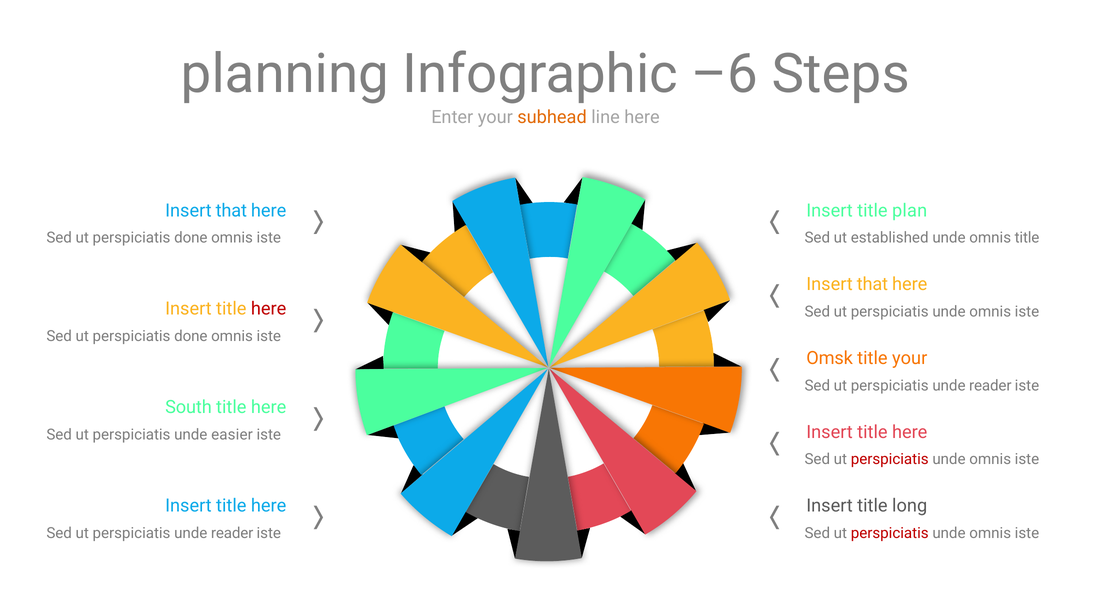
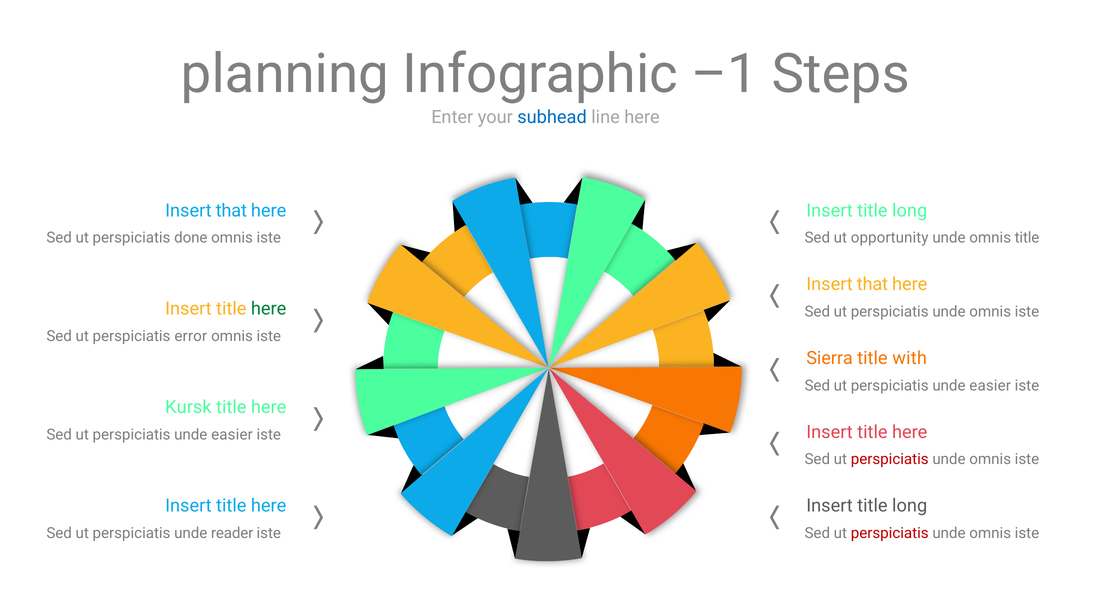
–6: –6 -> –1 (725, 74)
subhead colour: orange -> blue (552, 117)
plan: plan -> long (910, 210)
established: established -> opportunity (890, 238)
here colour: red -> green (269, 309)
done: done -> error (191, 336)
Omsk: Omsk -> Sierra (830, 358)
title your: your -> with (910, 358)
reader: reader -> easier (990, 385)
South: South -> Kursk (188, 407)
